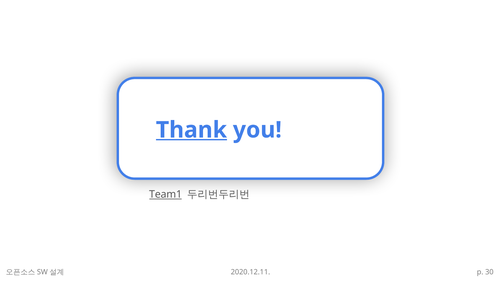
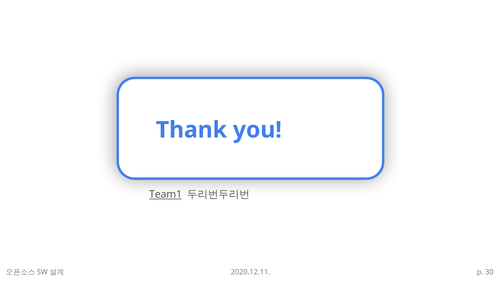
Thank underline: present -> none (191, 130)
